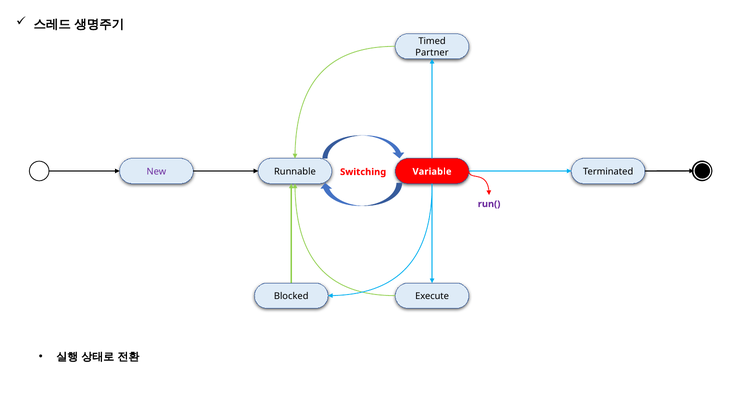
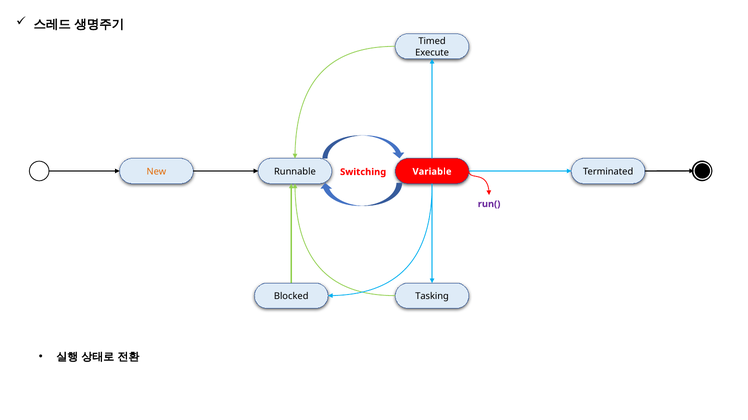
Partner: Partner -> Execute (432, 53)
New colour: purple -> orange (156, 172)
Execute: Execute -> Tasking (432, 297)
